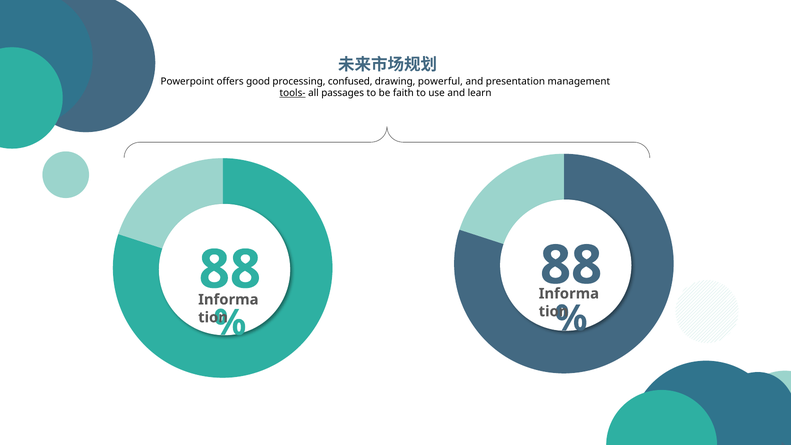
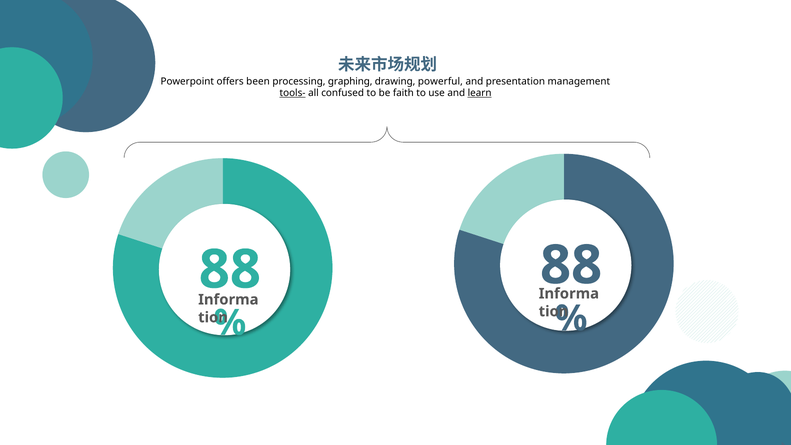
good: good -> been (258, 81)
confused: confused -> graphing (350, 81)
passages: passages -> confused (343, 93)
learn underline: none -> present (480, 93)
